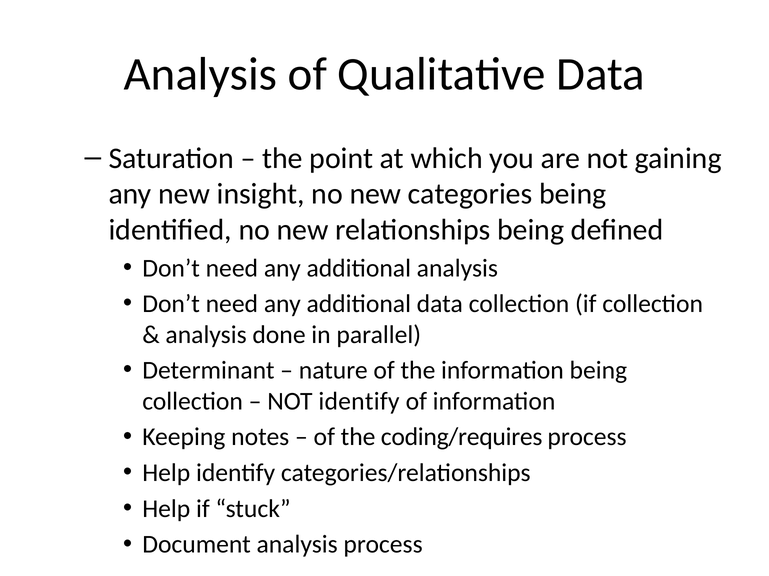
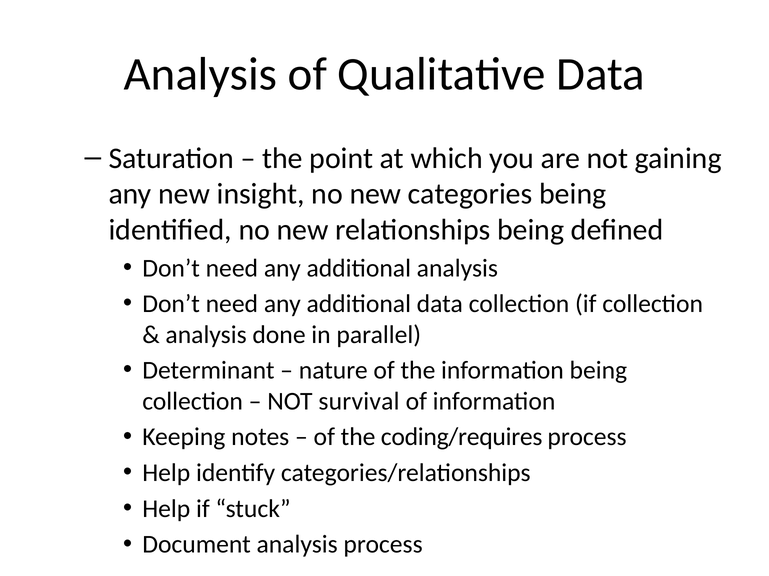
NOT identify: identify -> survival (359, 402)
